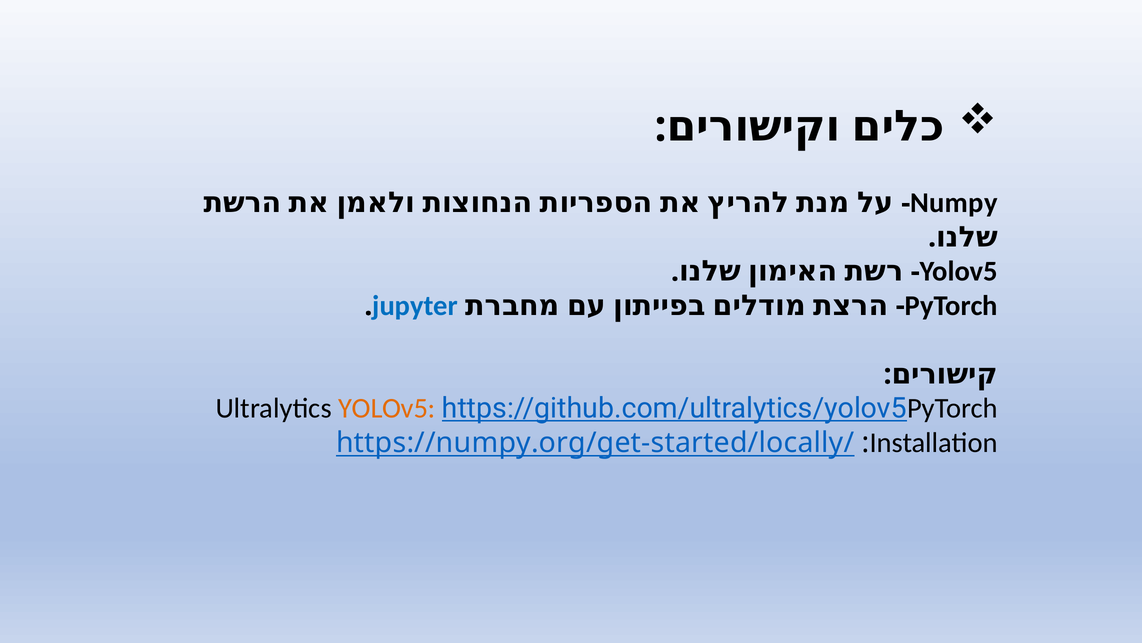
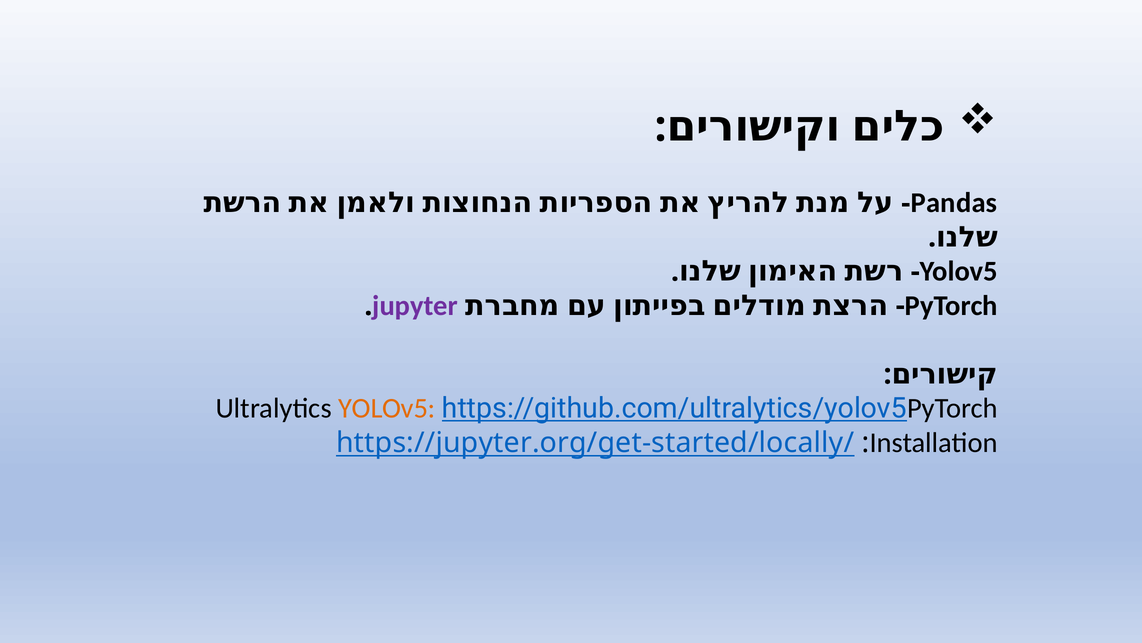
Numpy: Numpy -> Pandas (954, 203)
jupyter colour: blue -> purple (415, 305)
https://numpy.org/get-started/locally/: https://numpy.org/get-started/locally/ -> https://jupyter.org/get-started/locally/ (595, 442)
